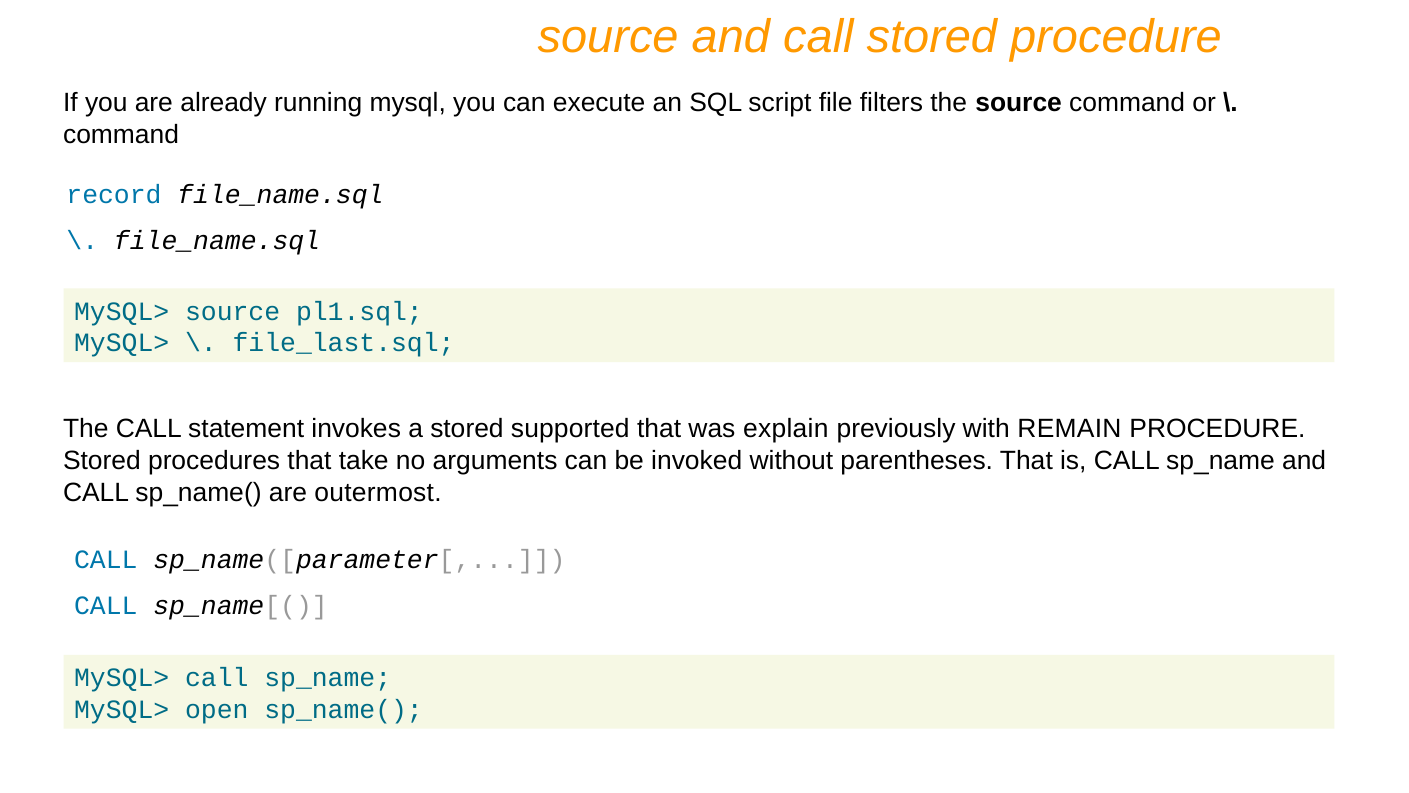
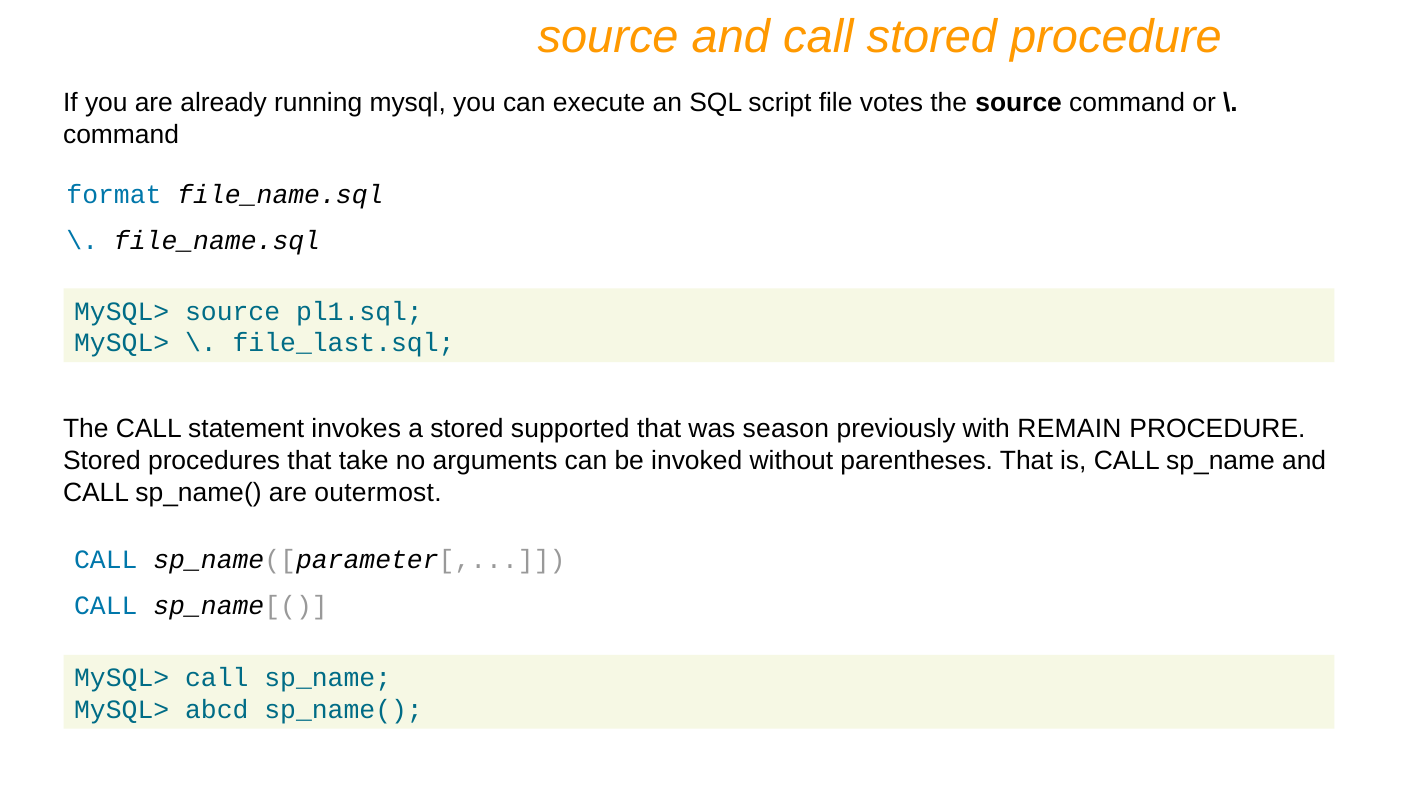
filters: filters -> votes (891, 103)
record: record -> format (114, 194)
explain: explain -> season (786, 429)
open: open -> abcd (217, 709)
